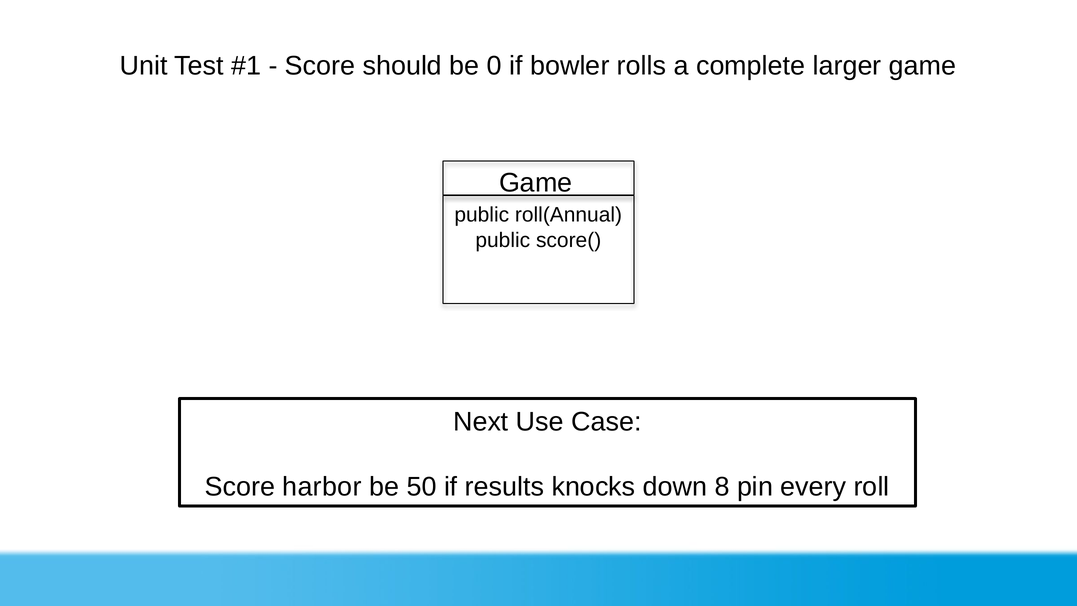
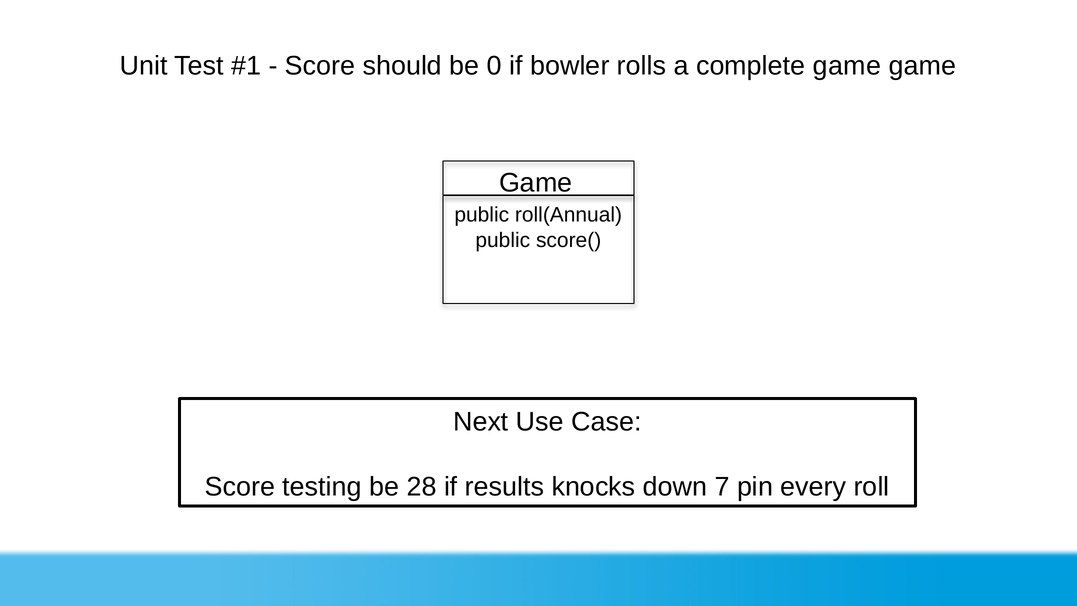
complete larger: larger -> game (847, 66)
harbor: harbor -> testing (322, 487)
50: 50 -> 28 (422, 487)
8: 8 -> 7 (722, 487)
